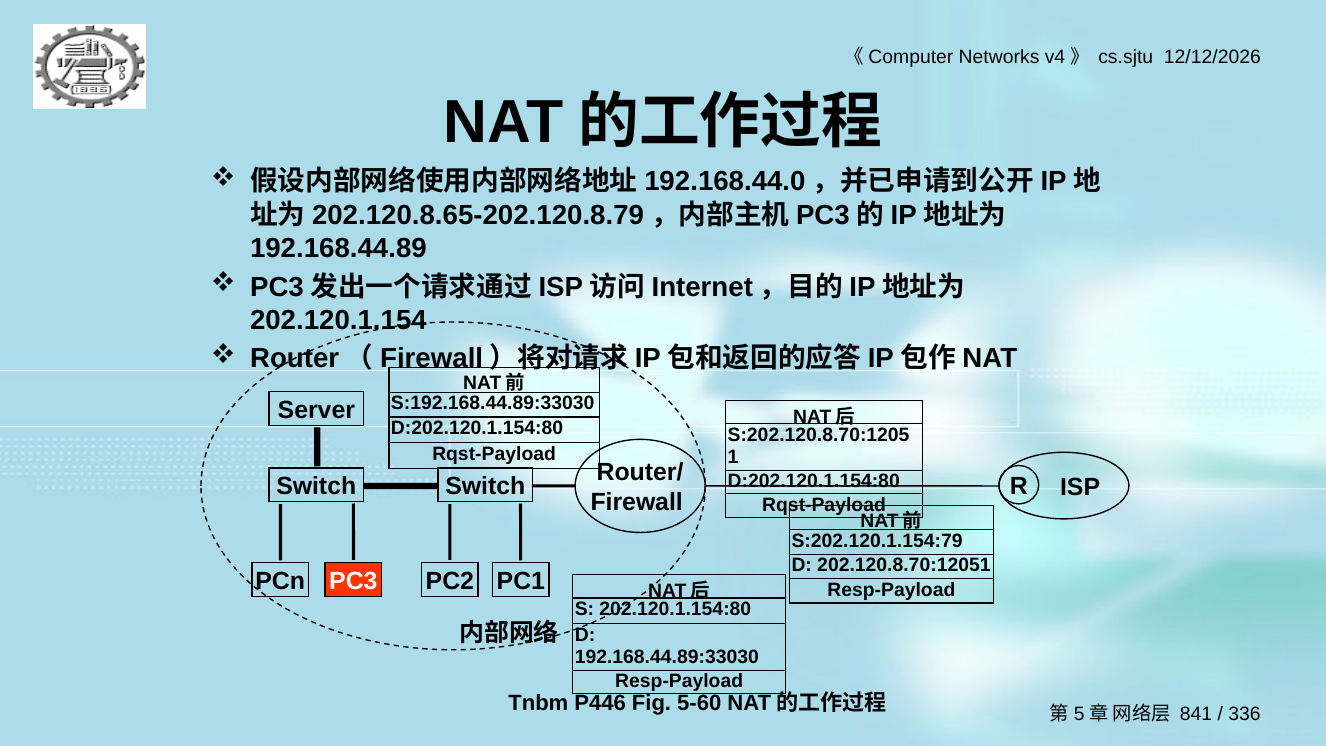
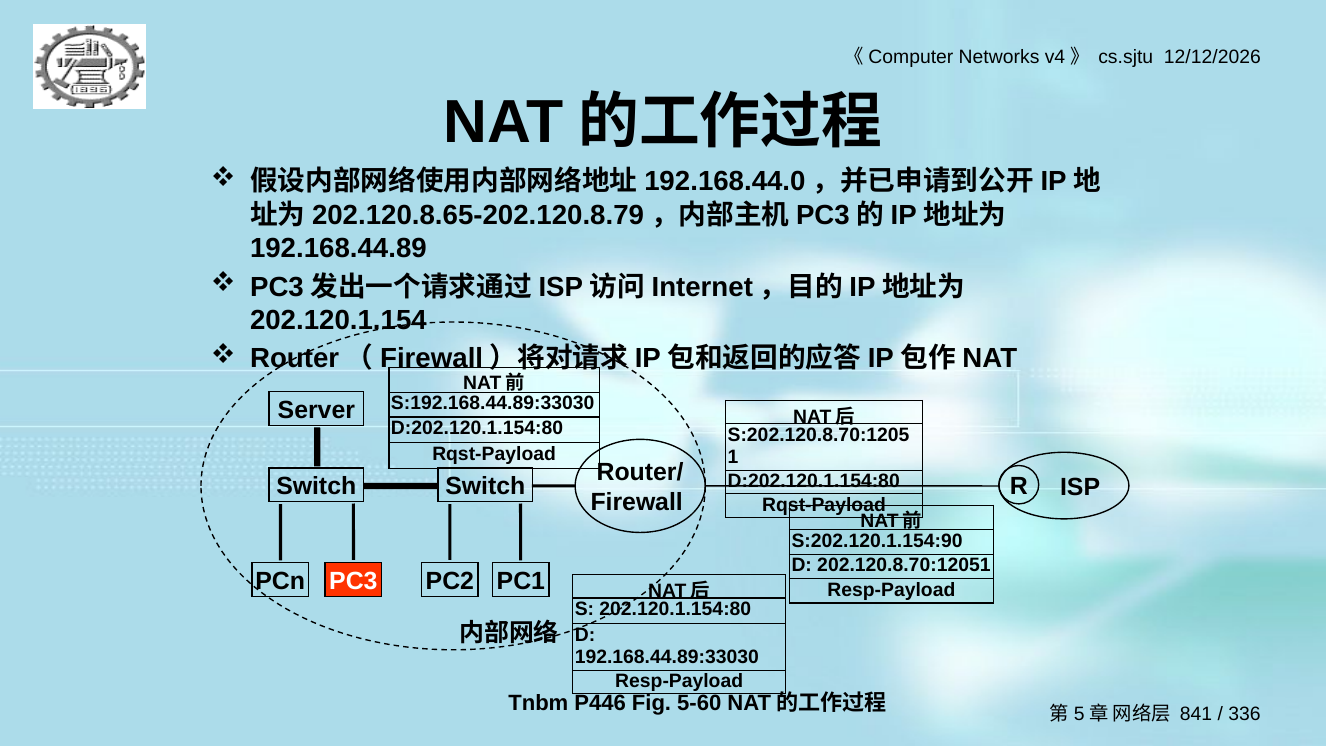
S:202.120.1.154:79: S:202.120.1.154:79 -> S:202.120.1.154:90 (877, 541)
